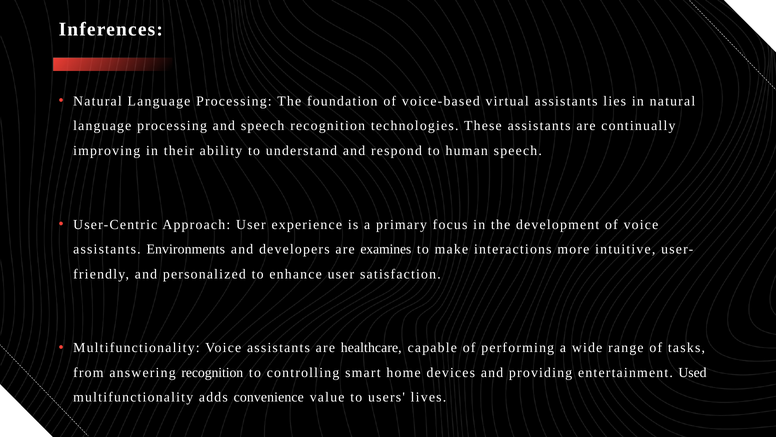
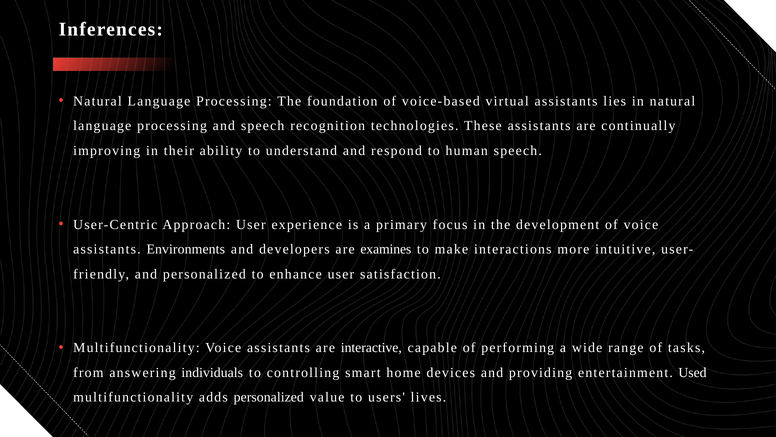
healthcare: healthcare -> interactive (371, 347)
answering recognition: recognition -> individuals (212, 372)
adds convenience: convenience -> personalized (269, 397)
